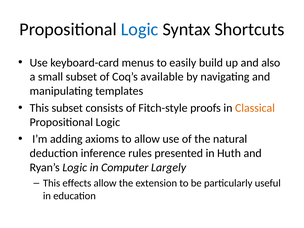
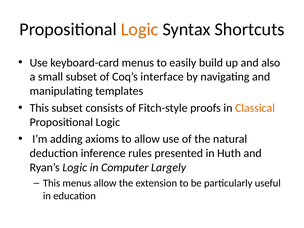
Logic colour: blue -> orange (140, 29)
available: available -> interface (162, 77)
This effects: effects -> menus (77, 183)
